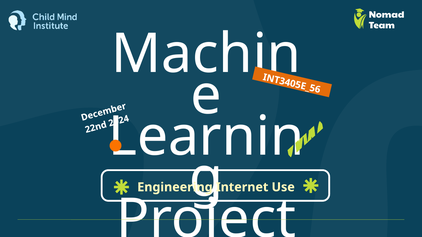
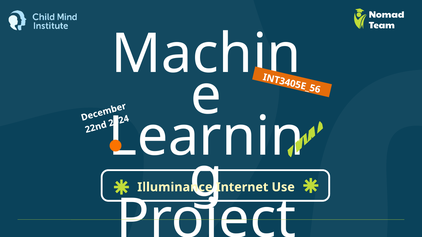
Engineering: Engineering -> Illuminance (175, 187)
